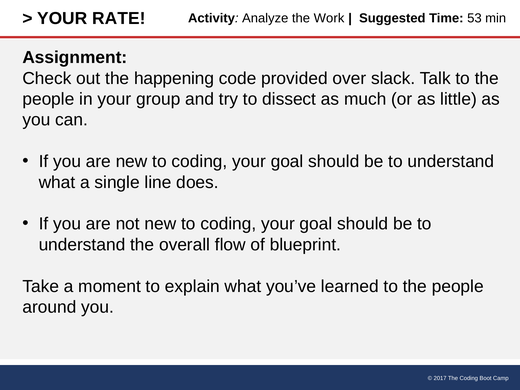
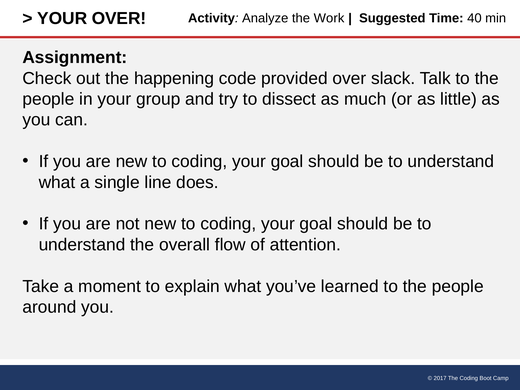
YOUR RATE: RATE -> OVER (119, 18)
53: 53 -> 40 (474, 18)
blueprint: blueprint -> attention (305, 245)
